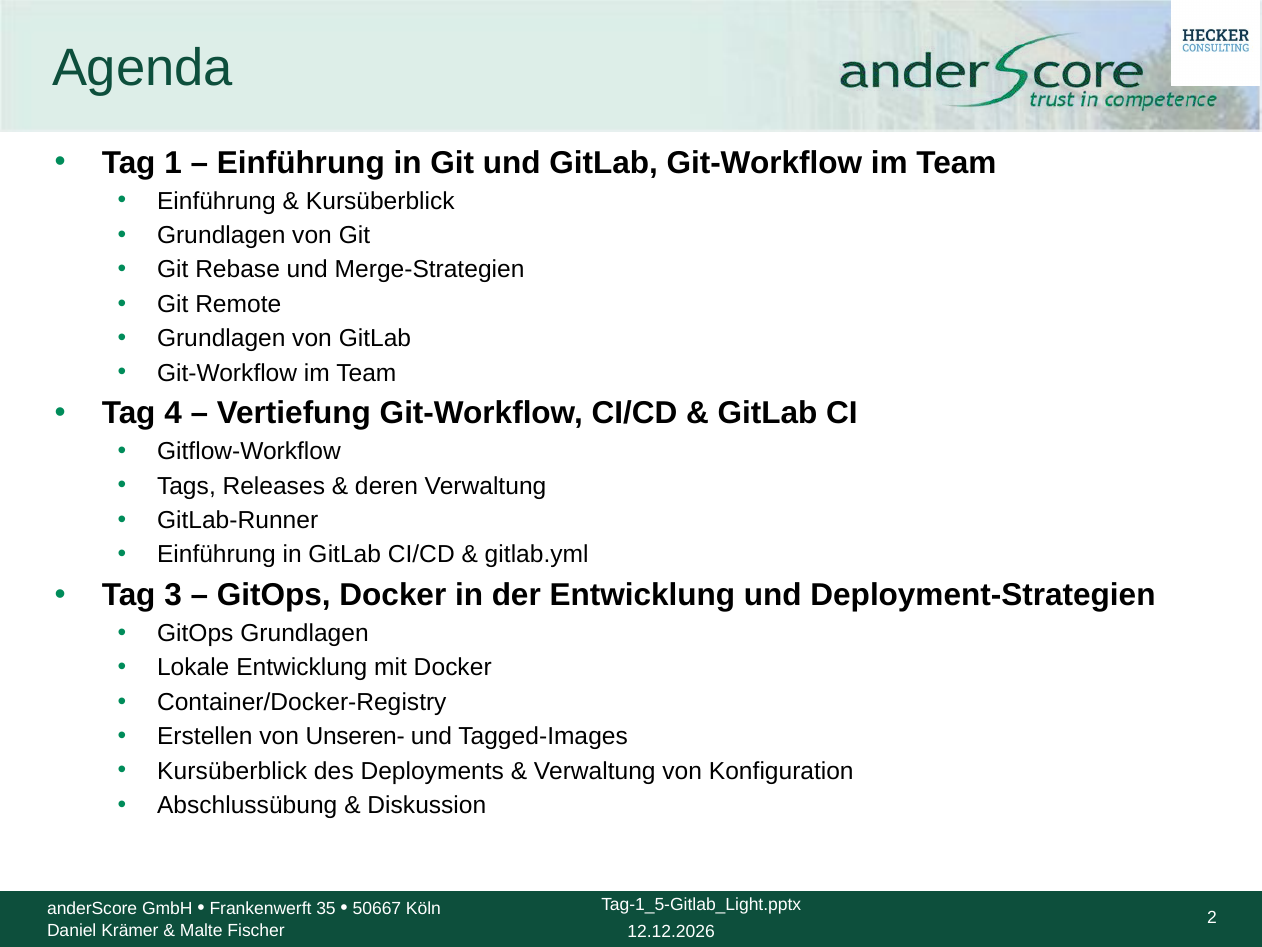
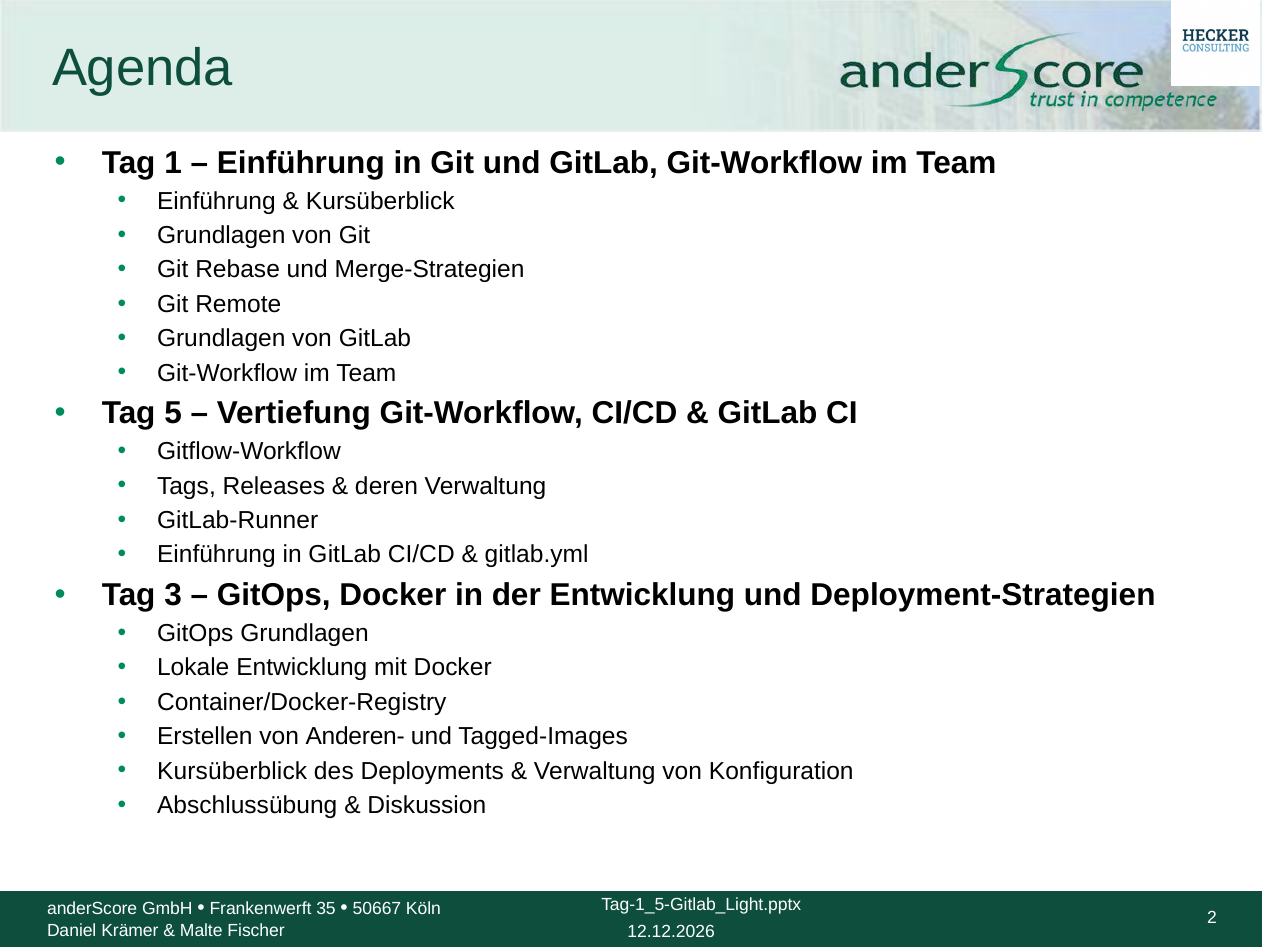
4: 4 -> 5 (173, 413)
Unseren-: Unseren- -> Anderen- (355, 736)
